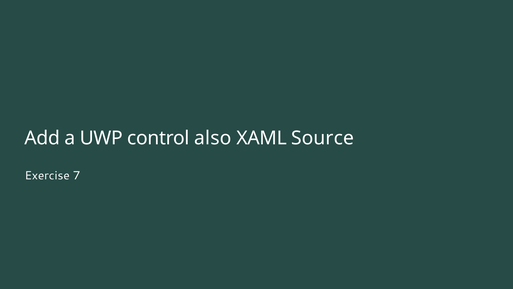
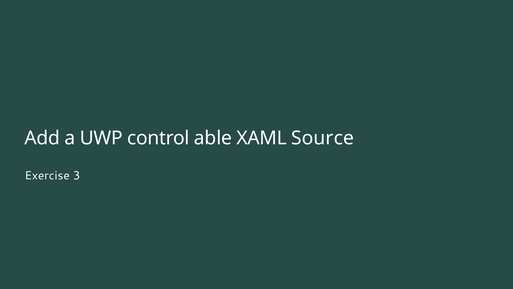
also: also -> able (213, 138)
7: 7 -> 3 (77, 175)
